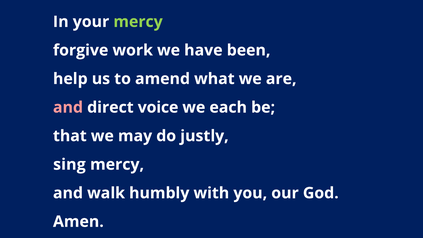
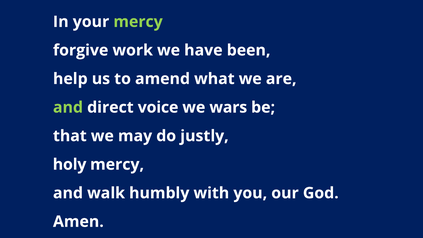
and colour: pink -> light green (68, 107)
each: each -> wars (228, 107)
sing: sing -> holy (70, 164)
